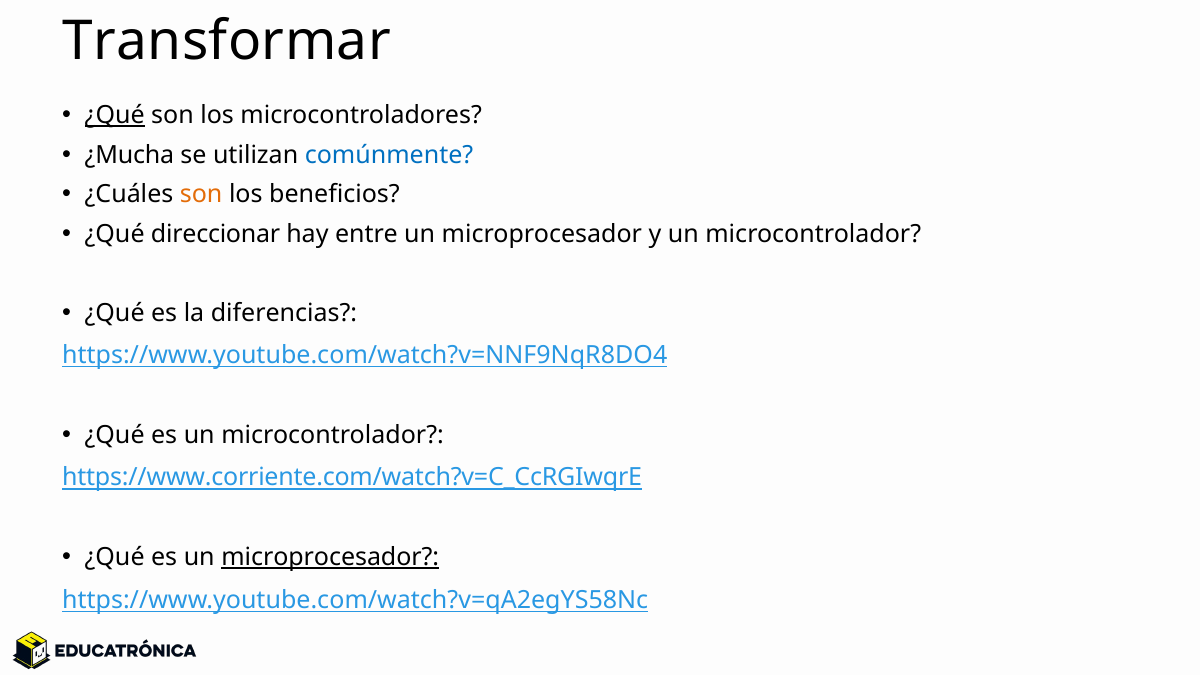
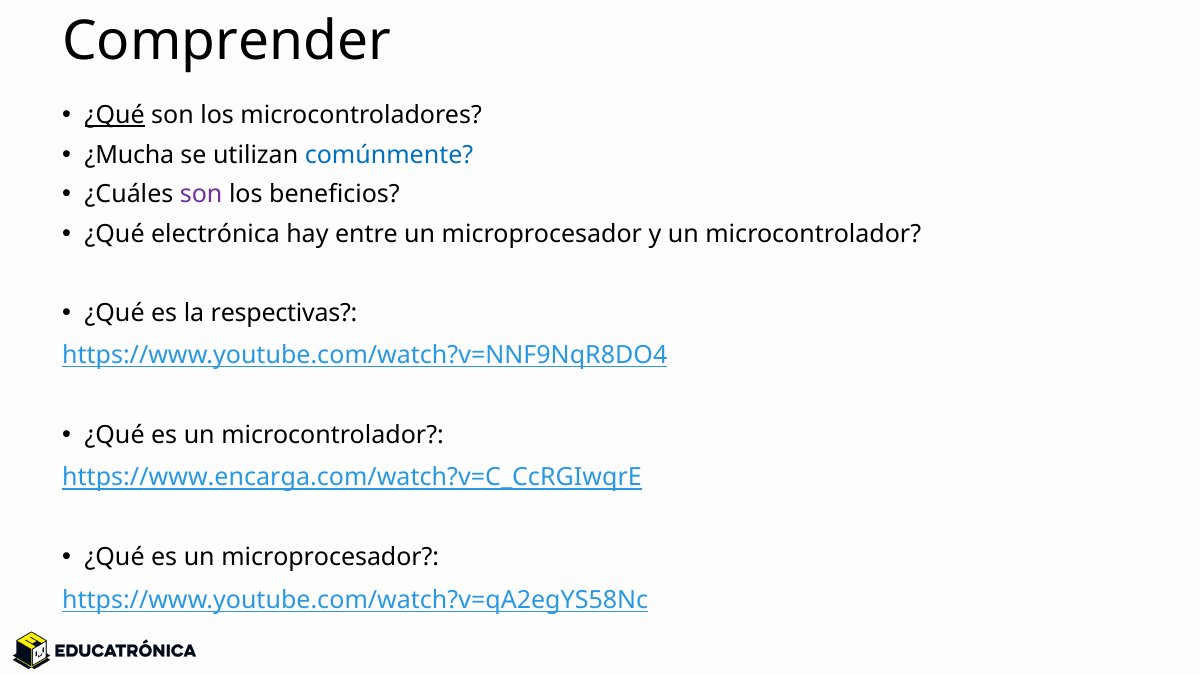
Transformar: Transformar -> Comprender (227, 41)
son colour: orange -> purple (201, 194)
direccionar: direccionar -> electrónica (215, 234)
diferencias: diferencias -> respectivas (284, 313)
https://www.corriente.com/watch?v=C_CcRGIwqrE: https://www.corriente.com/watch?v=C_CcRGIwqrE -> https://www.encarga.com/watch?v=C_CcRGIwqrE (352, 478)
microprocesador underline: present -> none (330, 557)
